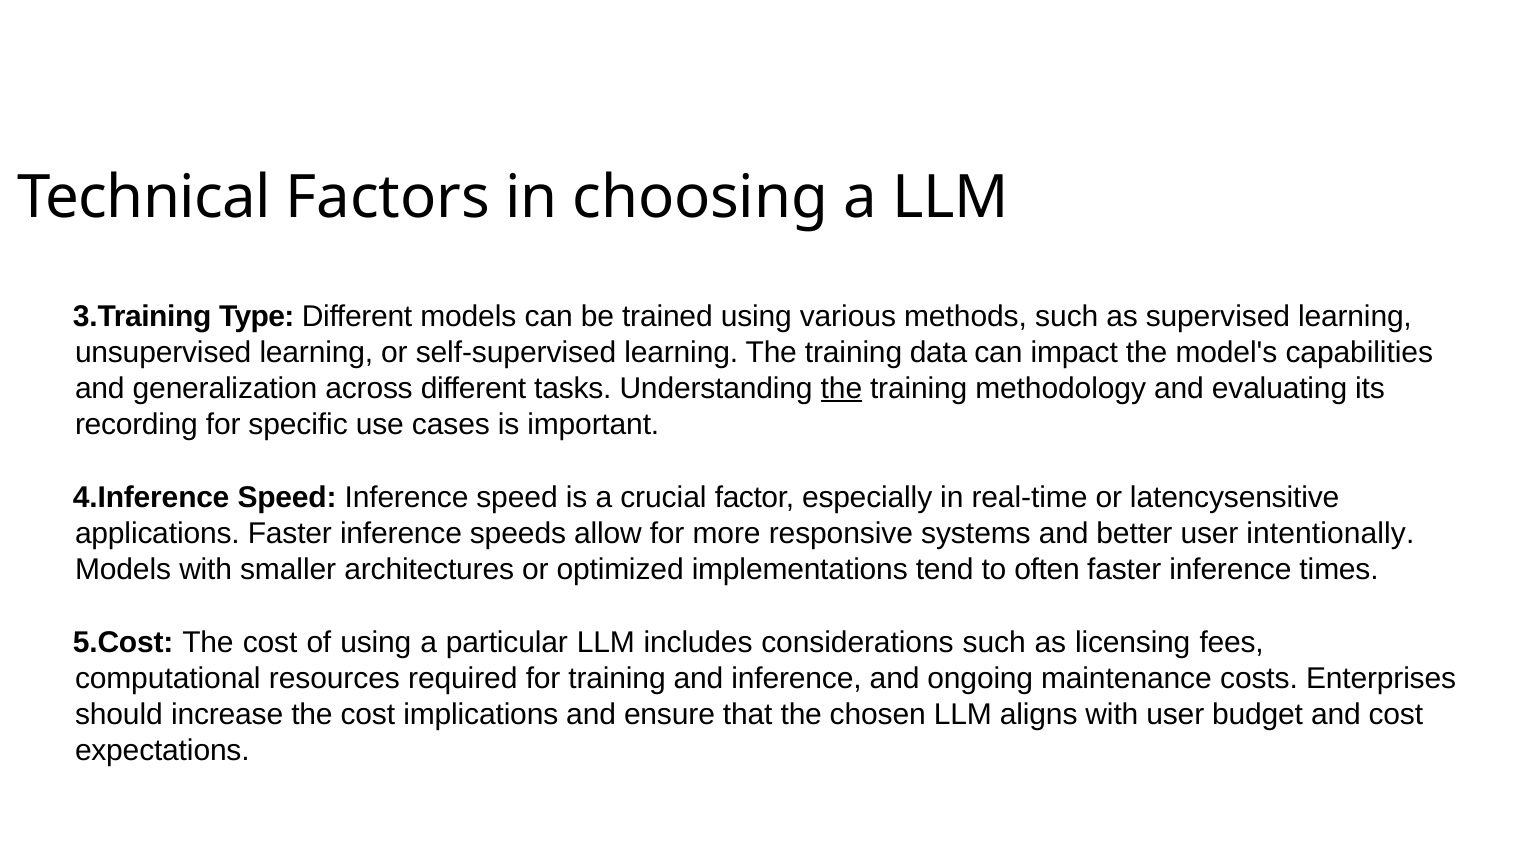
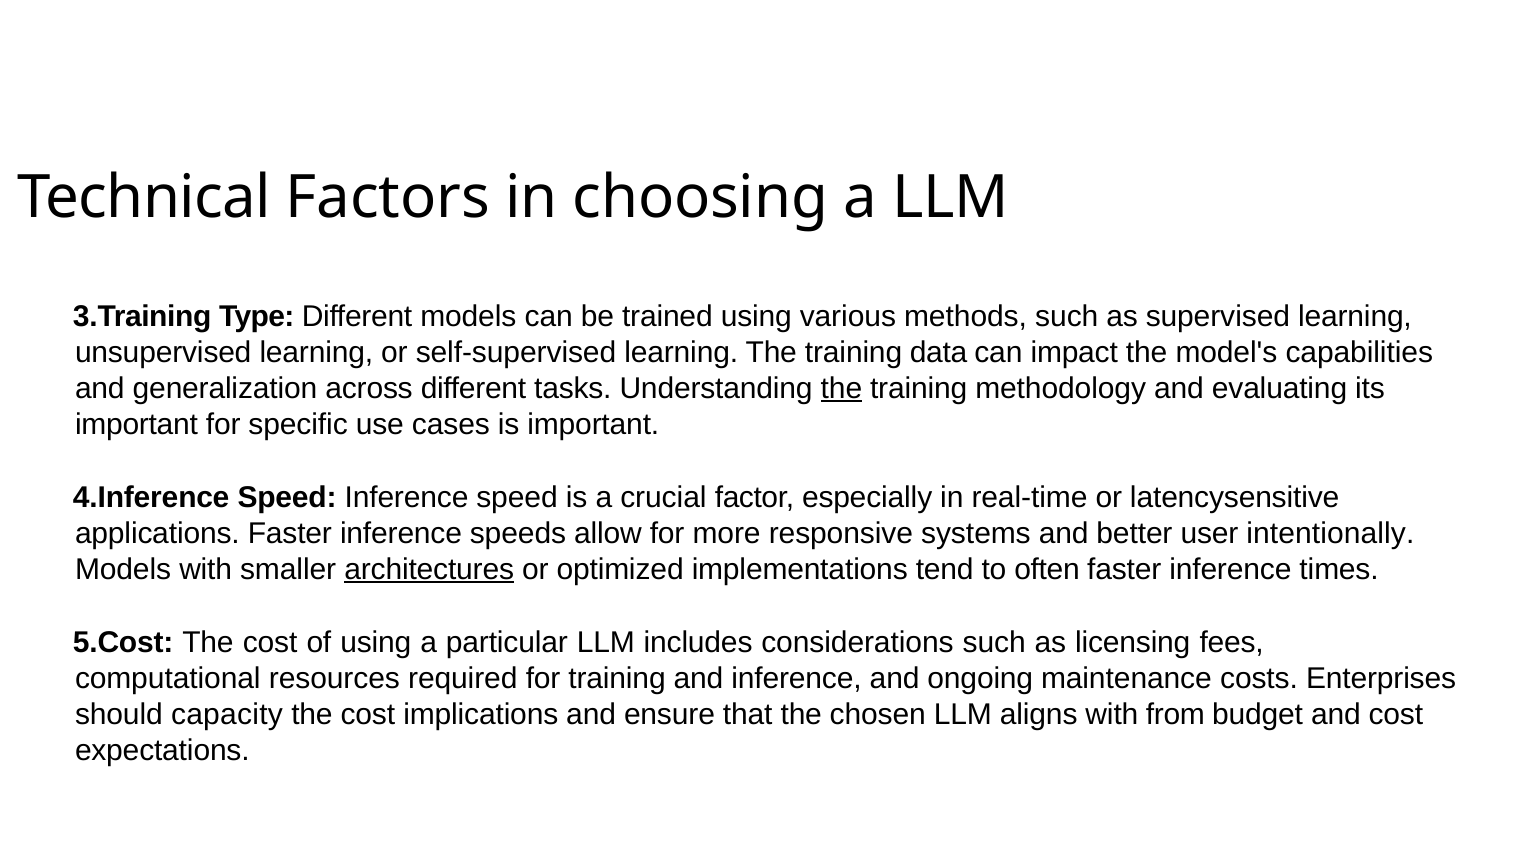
recording: recording -> important (136, 425)
architectures underline: none -> present (429, 570)
increase: increase -> capacity (227, 715)
with user: user -> from (1175, 715)
